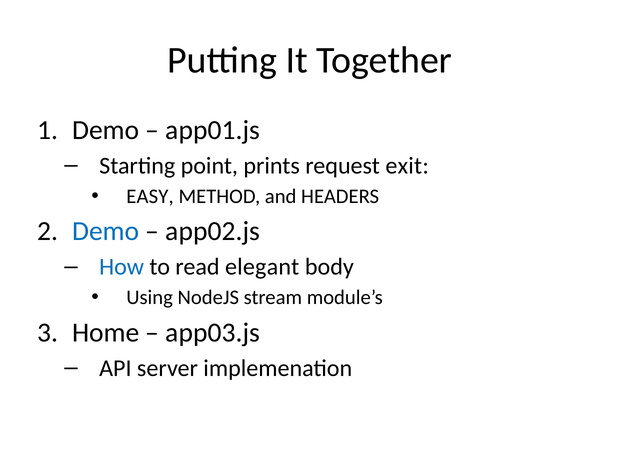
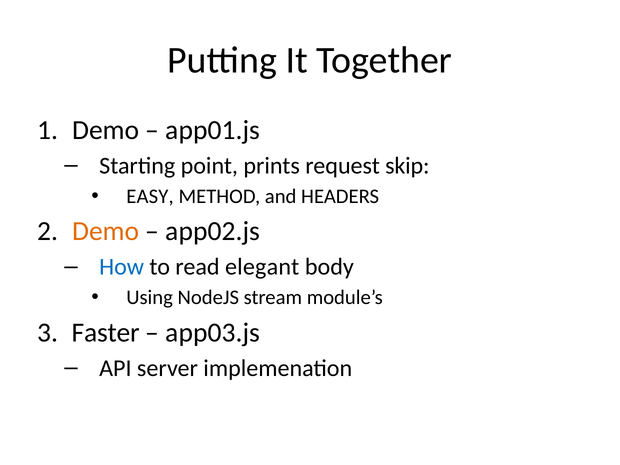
exit: exit -> skip (407, 166)
Demo colour: blue -> orange (106, 231)
Home: Home -> Faster (106, 333)
